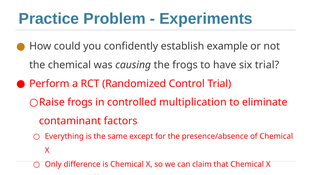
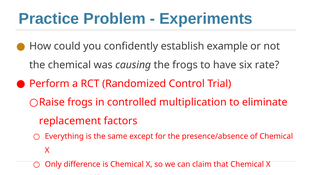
six trial: trial -> rate (267, 65)
contaminant: contaminant -> replacement (70, 121)
